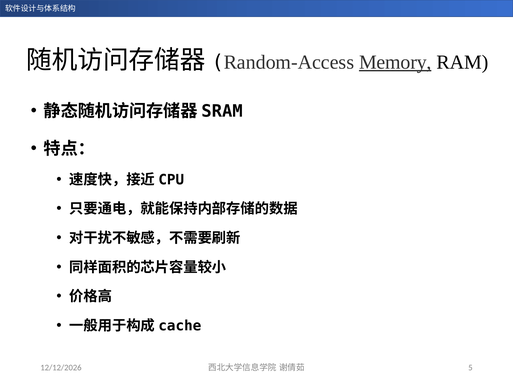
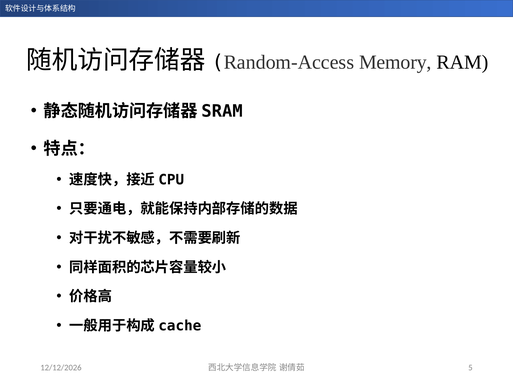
Memory underline: present -> none (395, 62)
